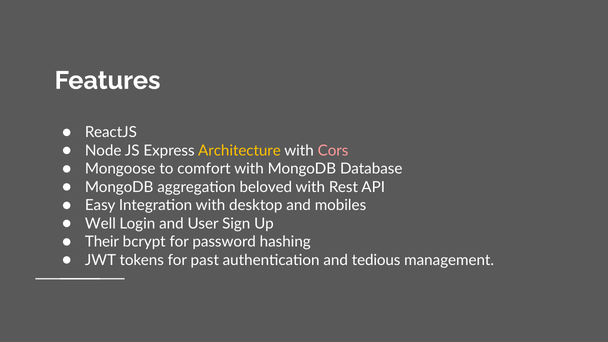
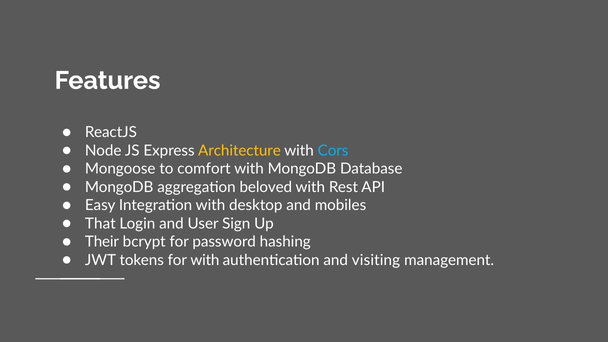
Cors colour: pink -> light blue (333, 151)
Well: Well -> That (100, 224)
for past: past -> with (205, 260)
tedious: tedious -> visiting (376, 260)
